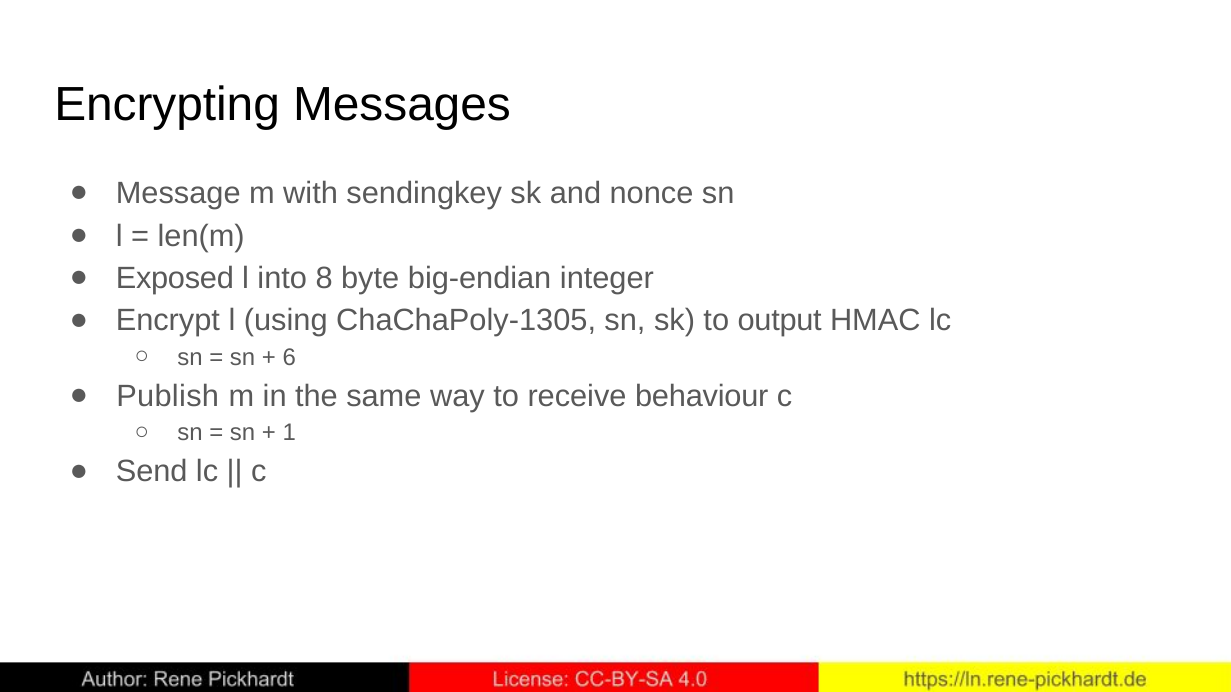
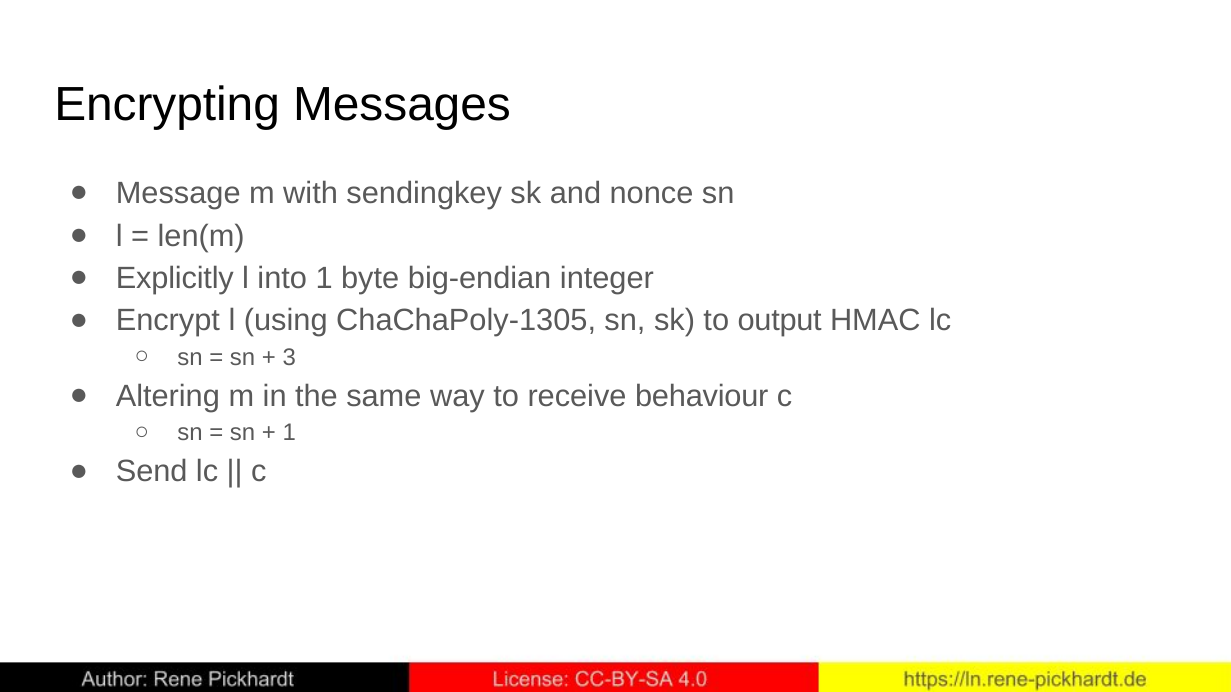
Exposed: Exposed -> Explicitly (175, 278)
into 8: 8 -> 1 (324, 278)
6: 6 -> 3 (289, 358)
Publish: Publish -> Altering (168, 396)
